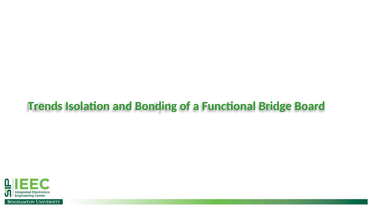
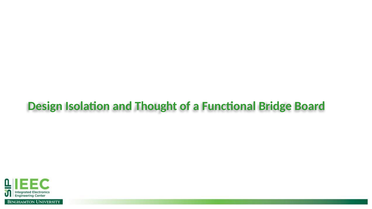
Trends: Trends -> Design (45, 106)
Bonding: Bonding -> Thought (156, 106)
